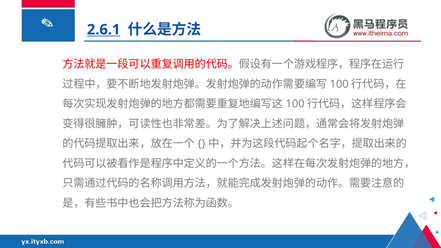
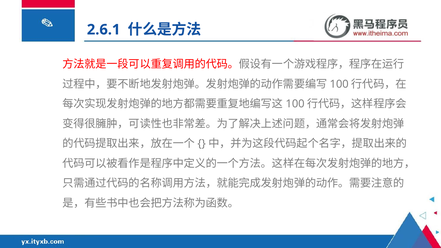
2.6.1 underline: present -> none (104, 30)
